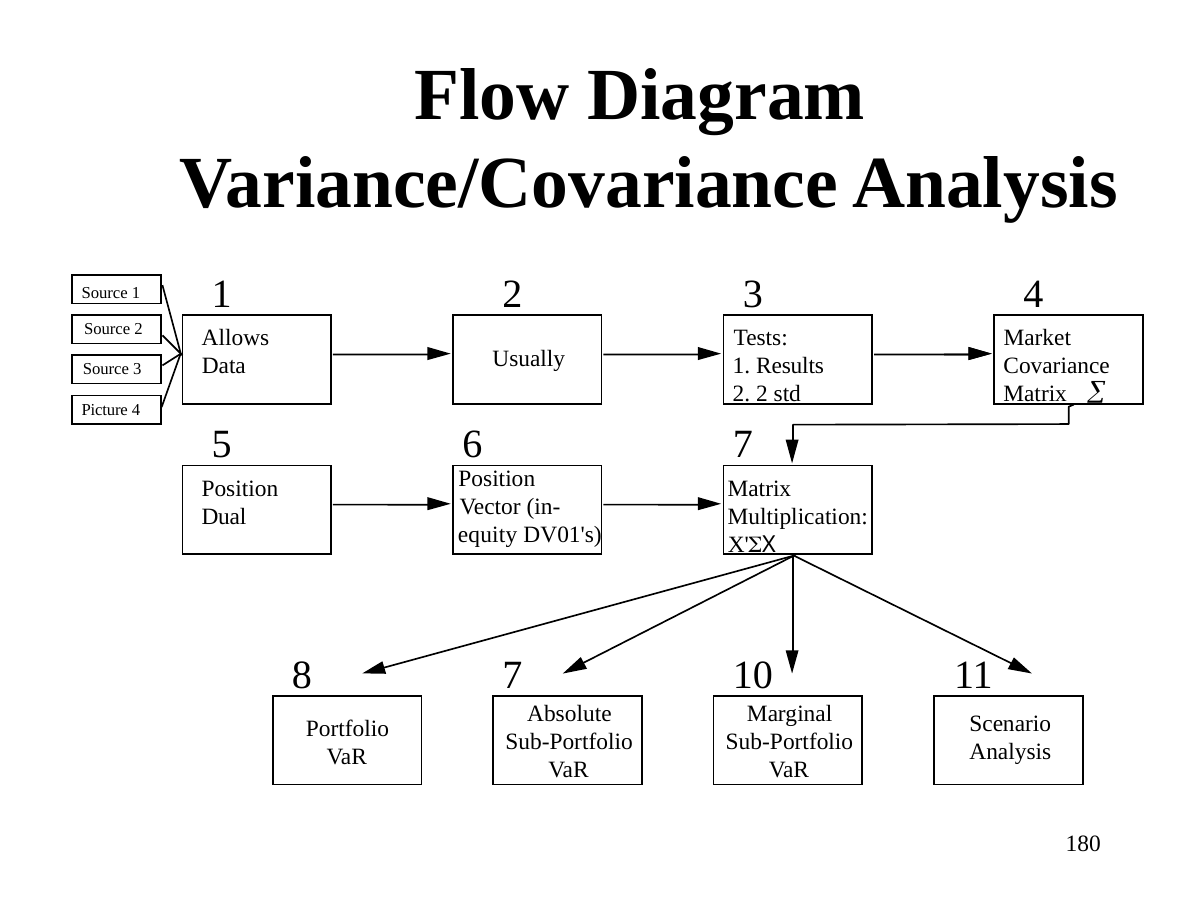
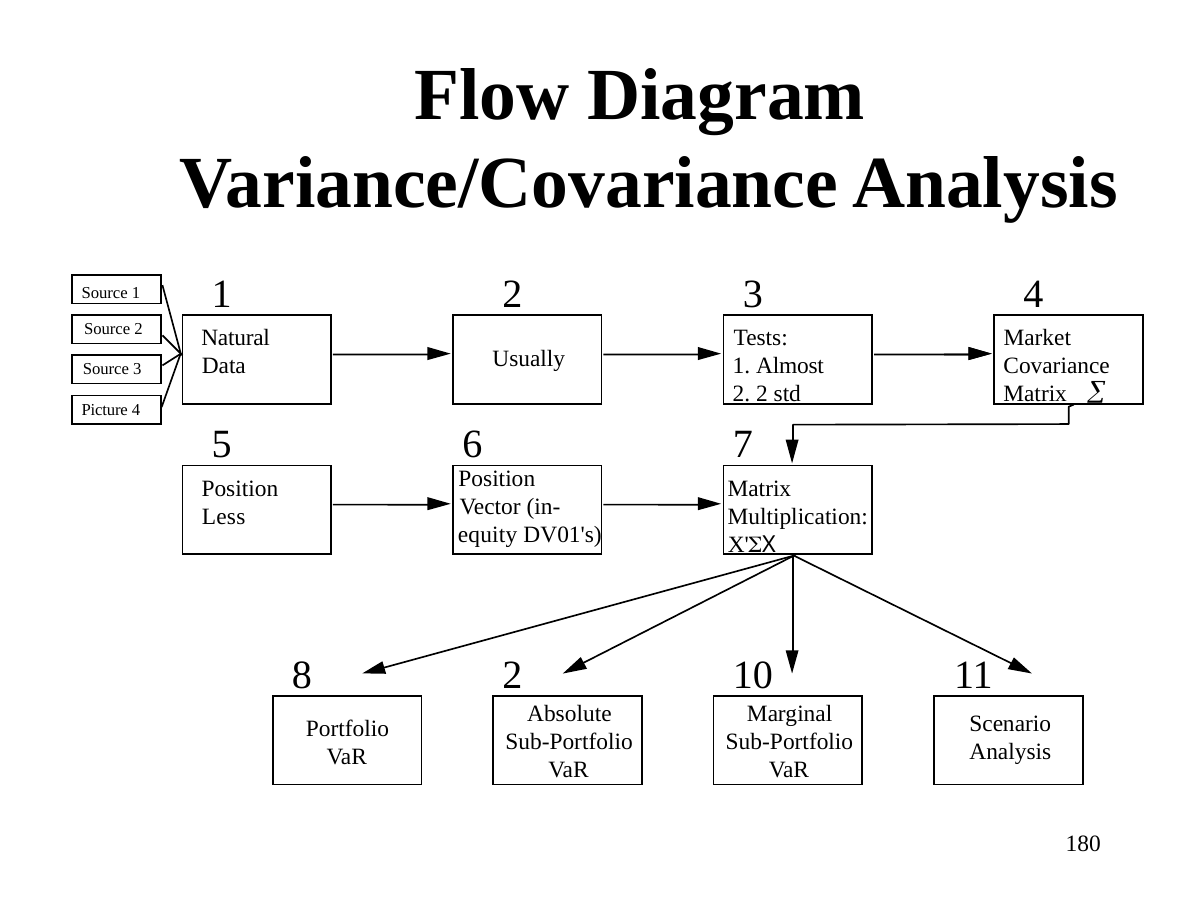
Allows: Allows -> Natural (236, 338)
Results: Results -> Almost (790, 366)
Dual: Dual -> Less (224, 516)
8 7: 7 -> 2 (512, 675)
